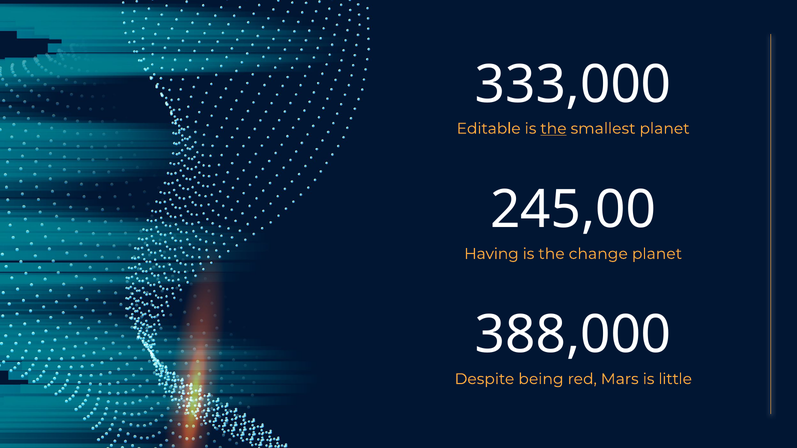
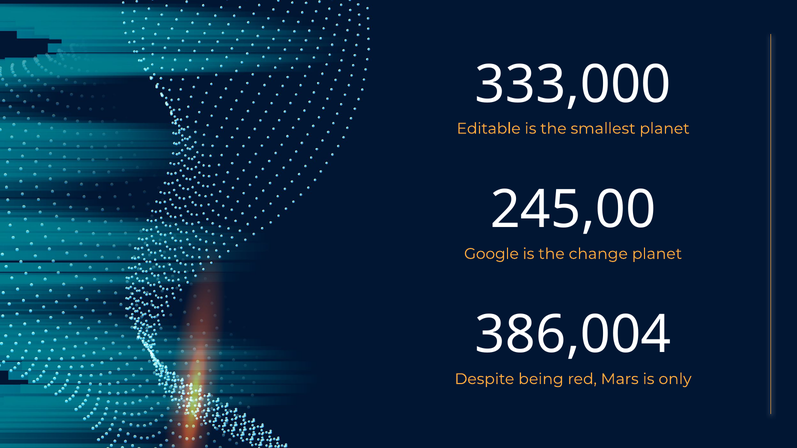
the underline: present -> none (553, 129)
Having: Having -> Google (491, 254)
388,000: 388,000 -> 386,004 (573, 335)
little: little -> only (675, 379)
